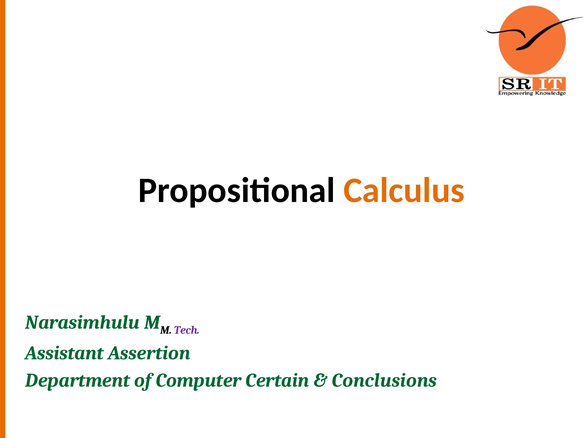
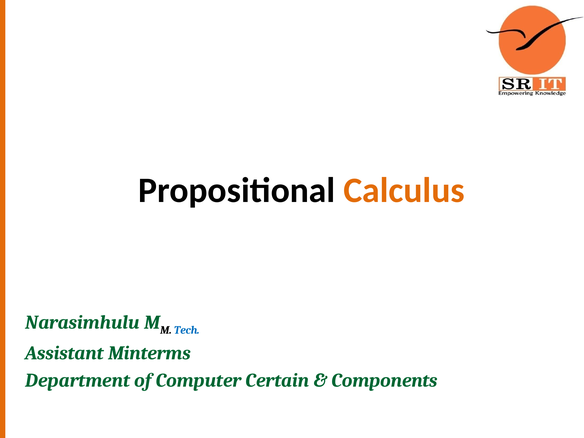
Tech colour: purple -> blue (187, 330)
Assertion: Assertion -> Minterms (149, 353)
Conclusions: Conclusions -> Components (385, 380)
